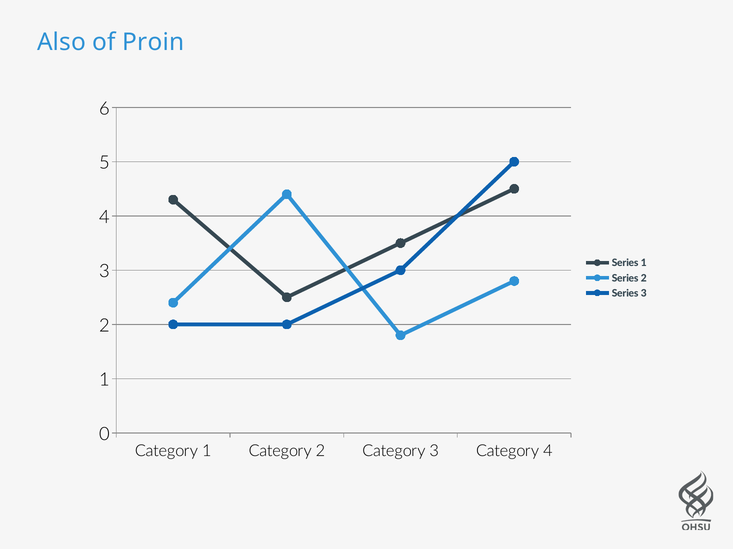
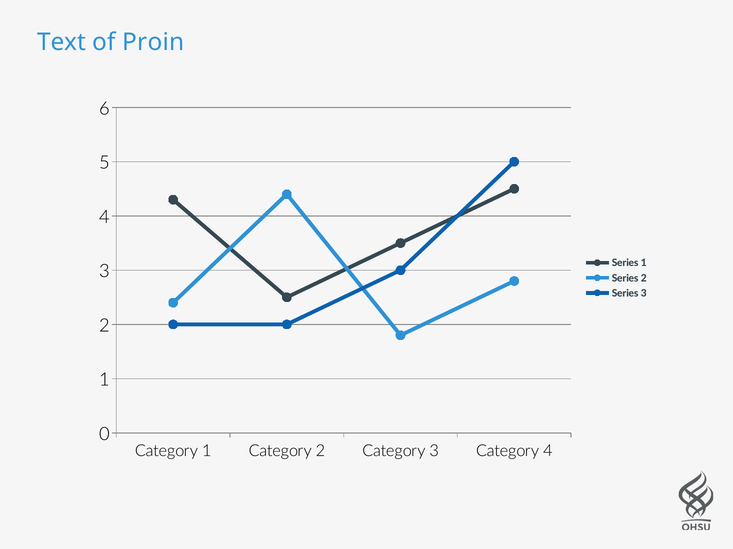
Also: Also -> Text (62, 42)
